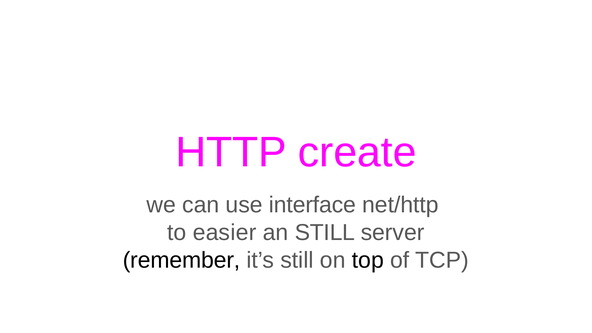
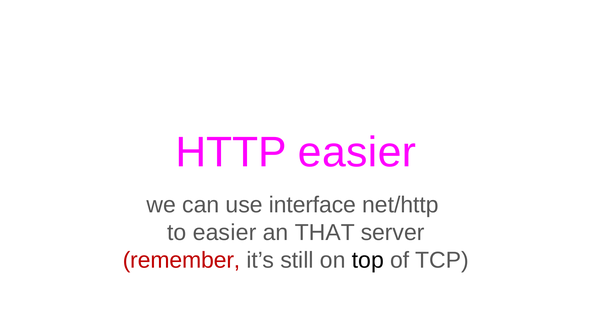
HTTP create: create -> easier (357, 152)
an STILL: STILL -> THAT (325, 232)
remember colour: black -> red (181, 260)
